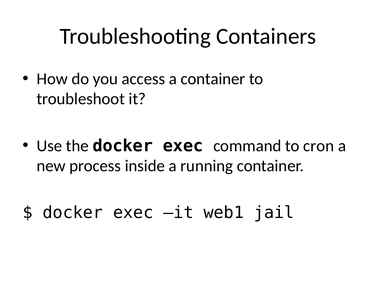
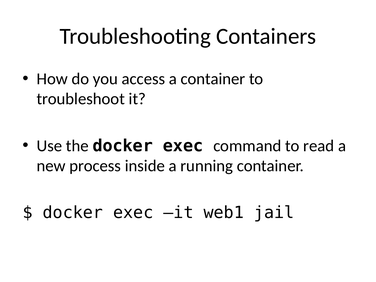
cron: cron -> read (319, 146)
